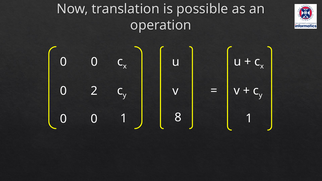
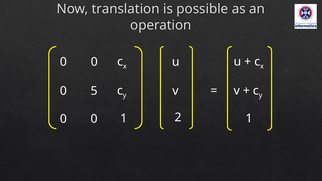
2: 2 -> 5 (94, 91)
8: 8 -> 2 (178, 117)
